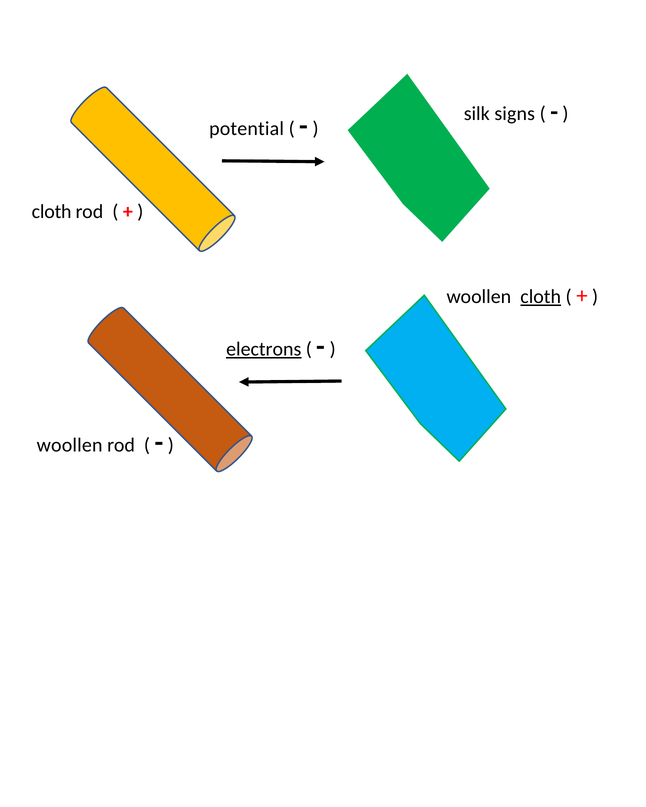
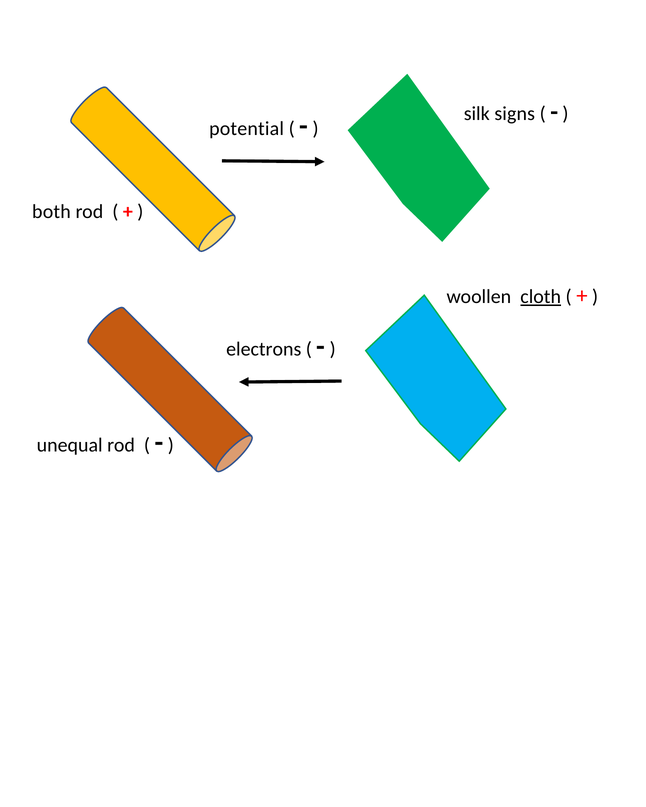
cloth: cloth -> both (51, 212)
electrons underline: present -> none (264, 349)
woollen: woollen -> unequal (70, 445)
